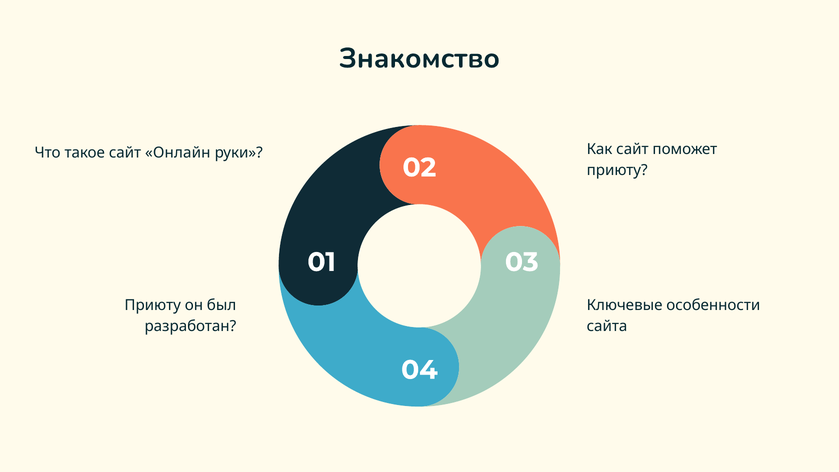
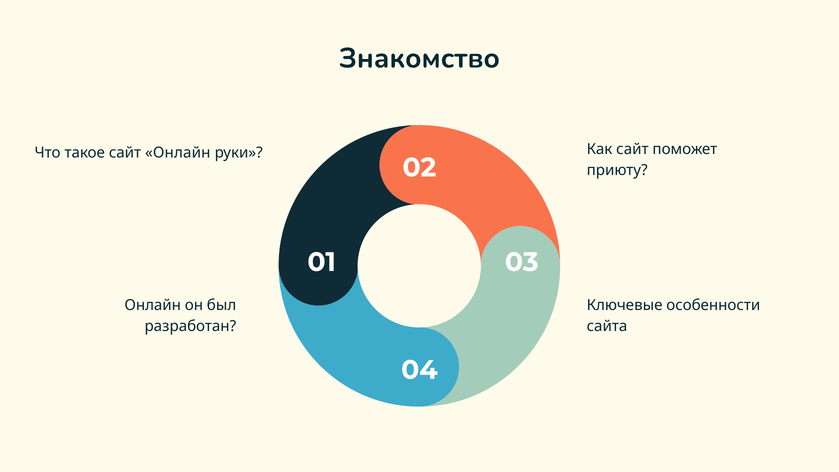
Приюту: Приюту -> Онлайн (153, 305)
